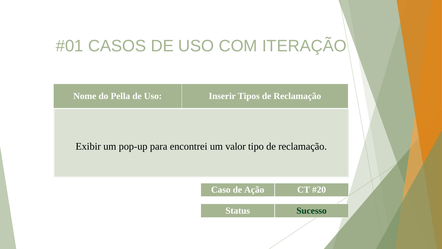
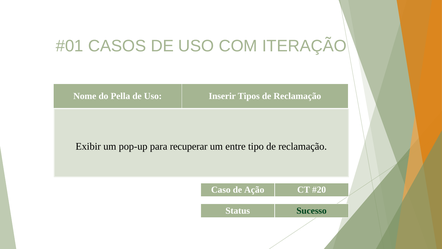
encontrei: encontrei -> recuperar (189, 146)
valor: valor -> entre (235, 146)
